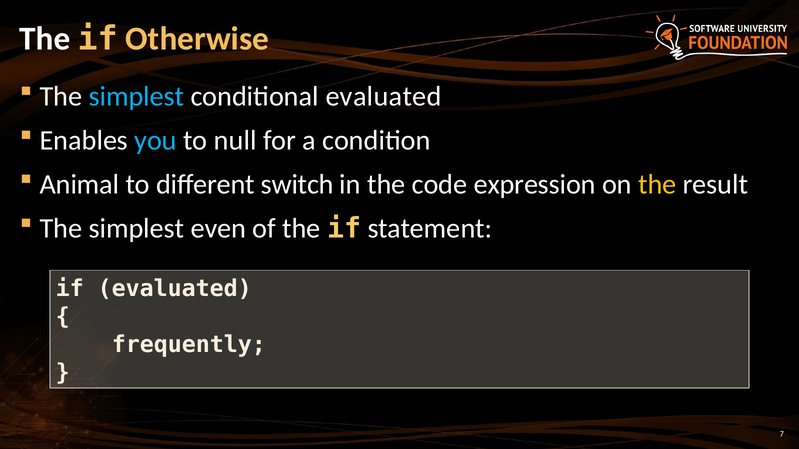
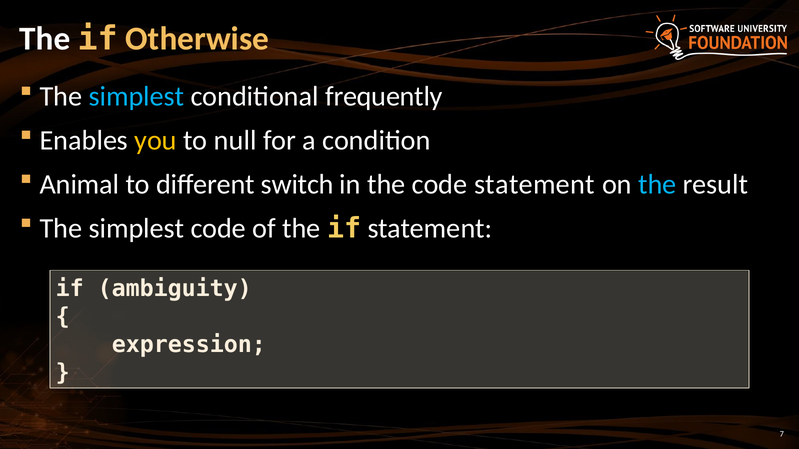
conditional evaluated: evaluated -> frequently (384, 97)
you colour: light blue -> yellow (156, 141)
code expression: expression -> statement (535, 185)
the colour: yellow -> light blue (657, 185)
simplest even: even -> code (218, 229)
if evaluated: evaluated -> ambiguity (175, 289)
frequently: frequently -> expression (189, 345)
